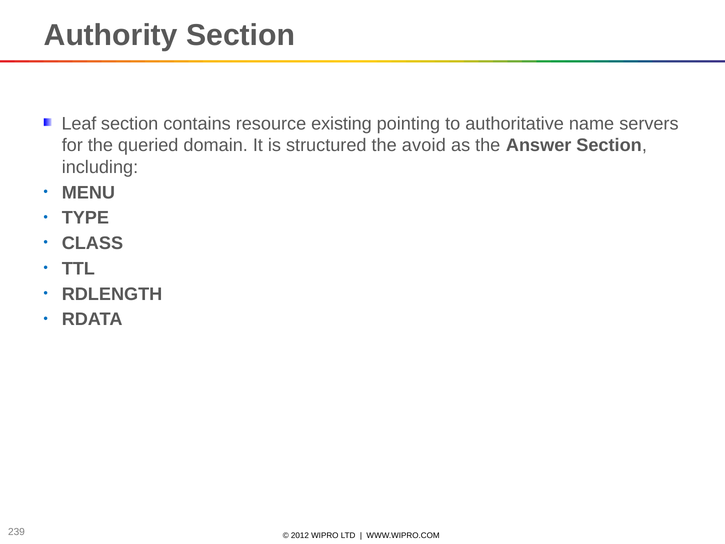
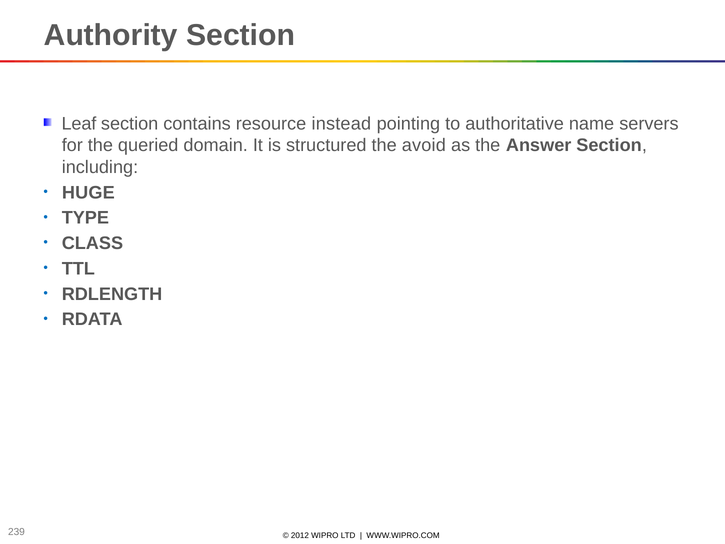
existing: existing -> instead (341, 124)
MENU: MENU -> HUGE (88, 192)
